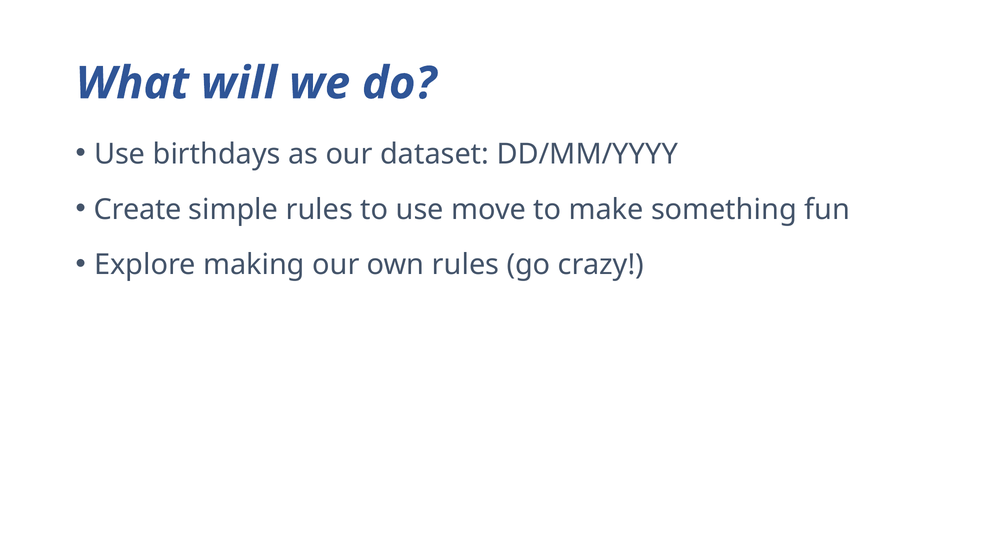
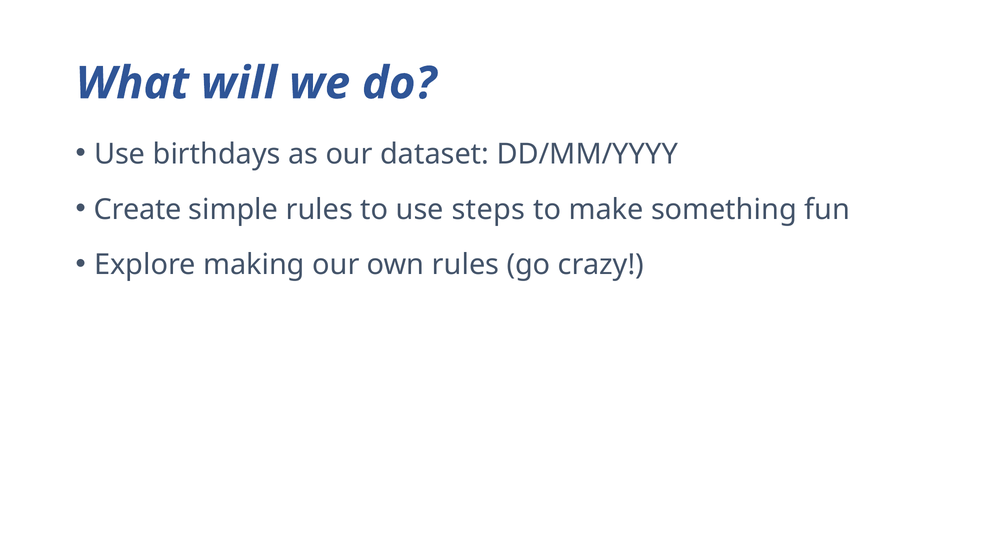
move: move -> steps (488, 209)
